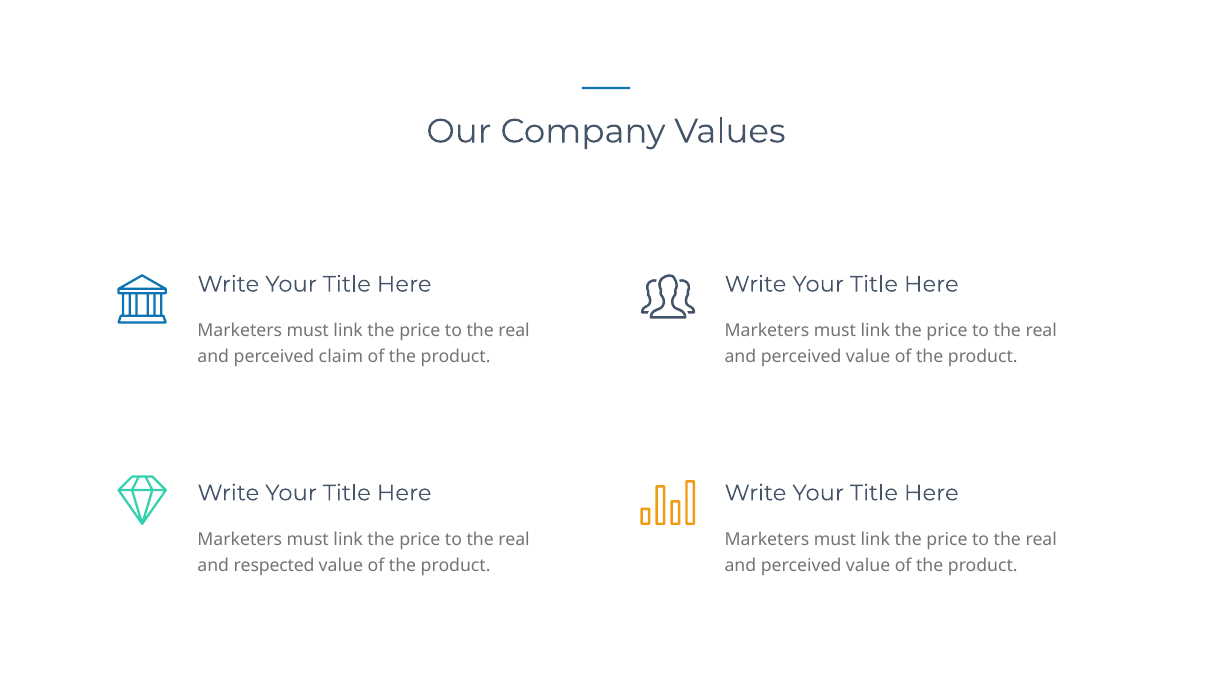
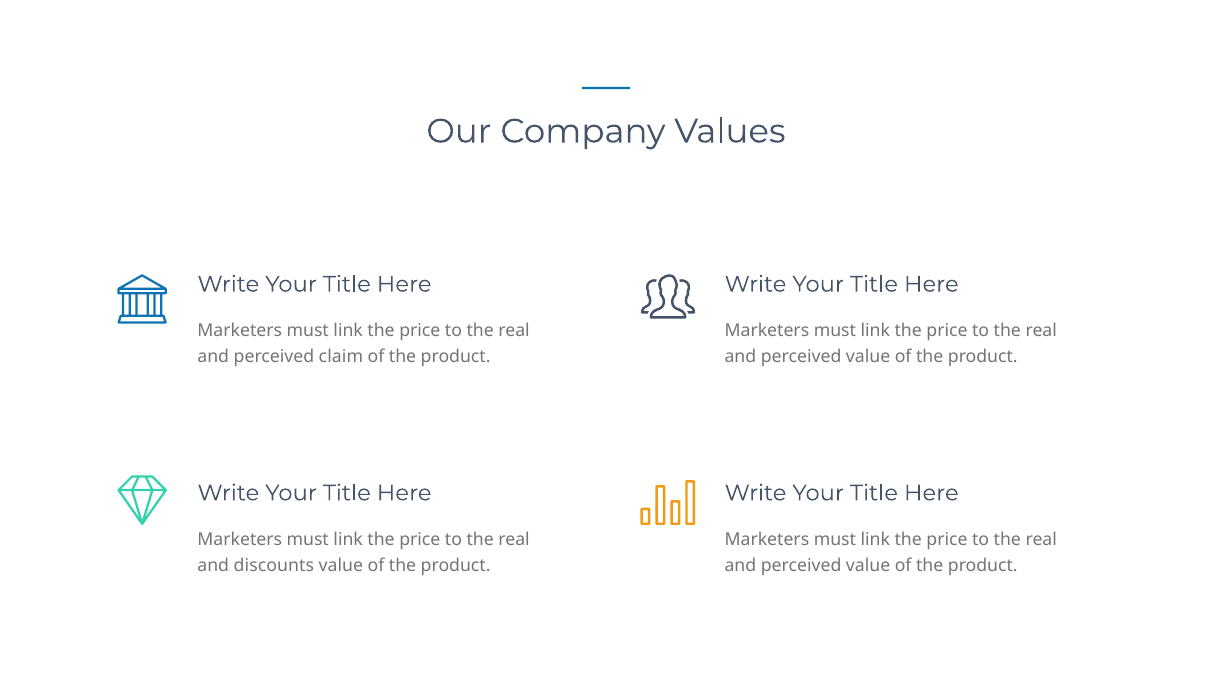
respected: respected -> discounts (274, 565)
